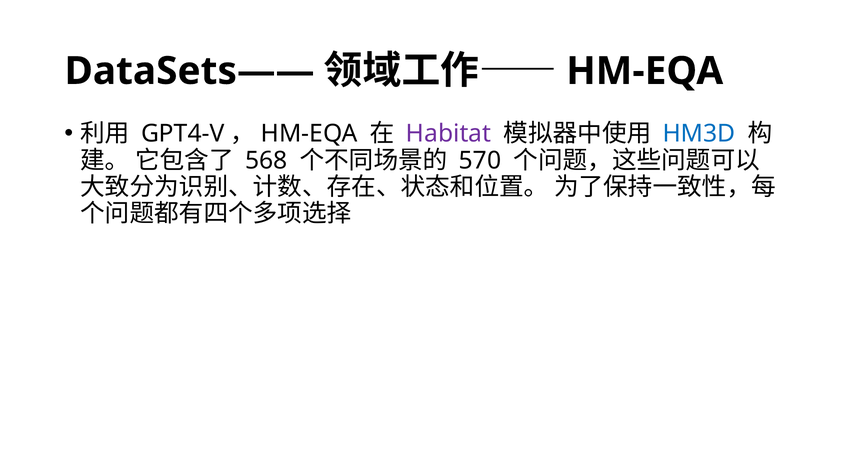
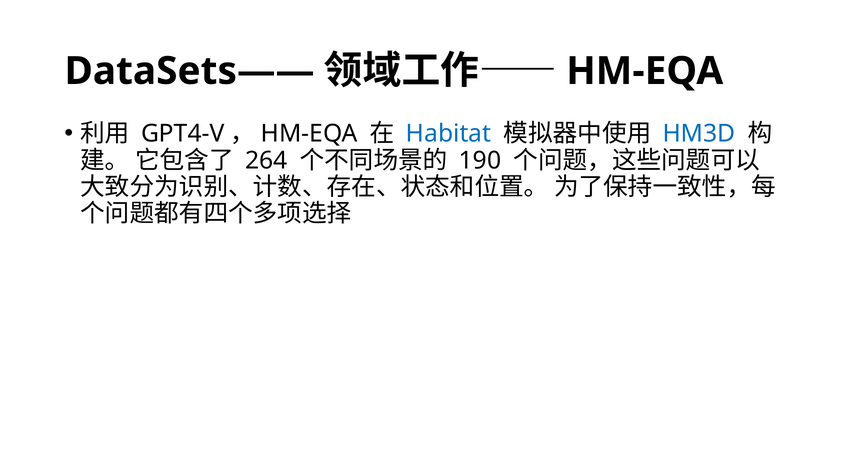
Habitat colour: purple -> blue (449, 134)
568: 568 -> 264 (266, 160)
570: 570 -> 190 (480, 160)
